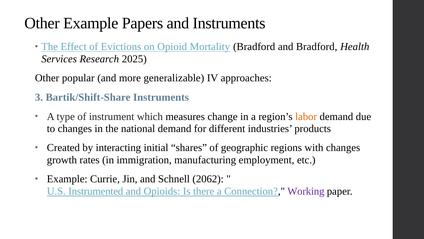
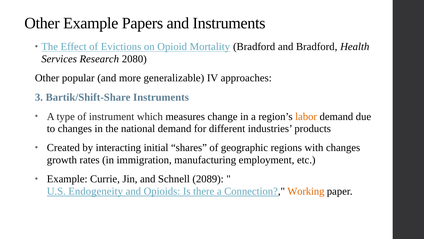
2025: 2025 -> 2080 (134, 59)
2062: 2062 -> 2089 (208, 179)
Instrumented: Instrumented -> Endogeneity (96, 191)
Working colour: purple -> orange (306, 191)
